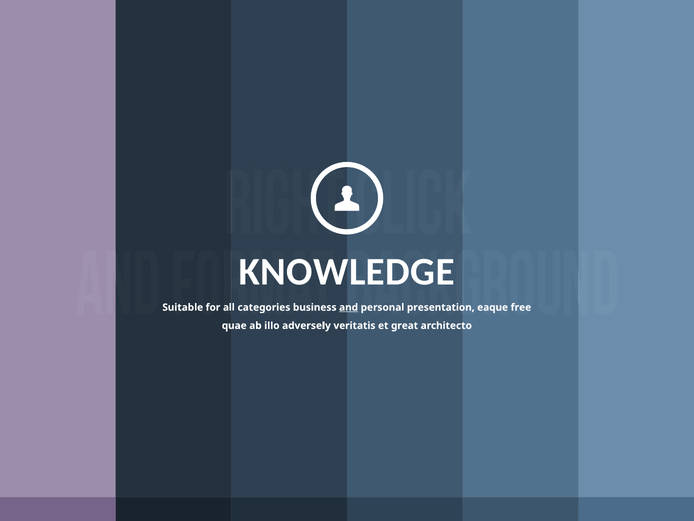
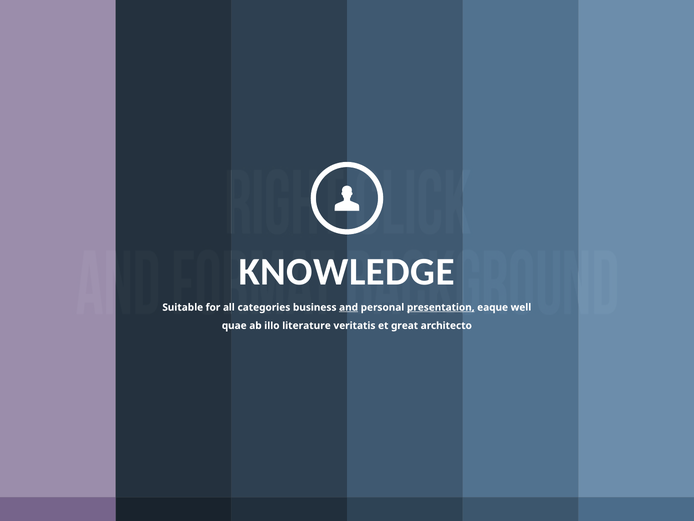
presentation underline: none -> present (441, 307)
free: free -> well (521, 307)
adversely: adversely -> literature (306, 325)
